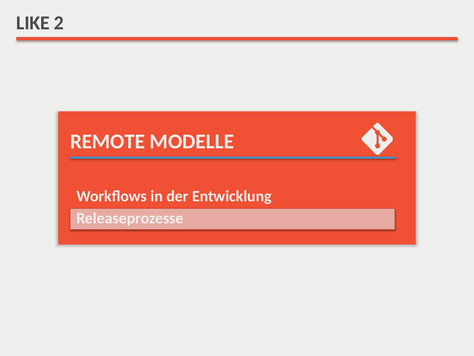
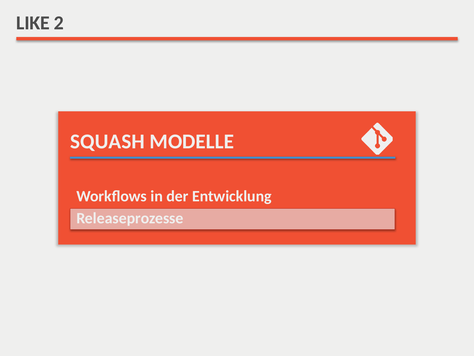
REMOTE: REMOTE -> SQUASH (107, 141)
